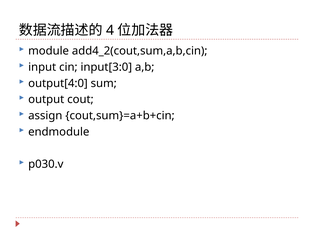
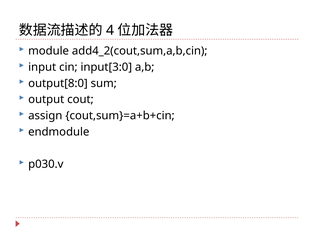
output[4:0: output[4:0 -> output[8:0 (58, 83)
